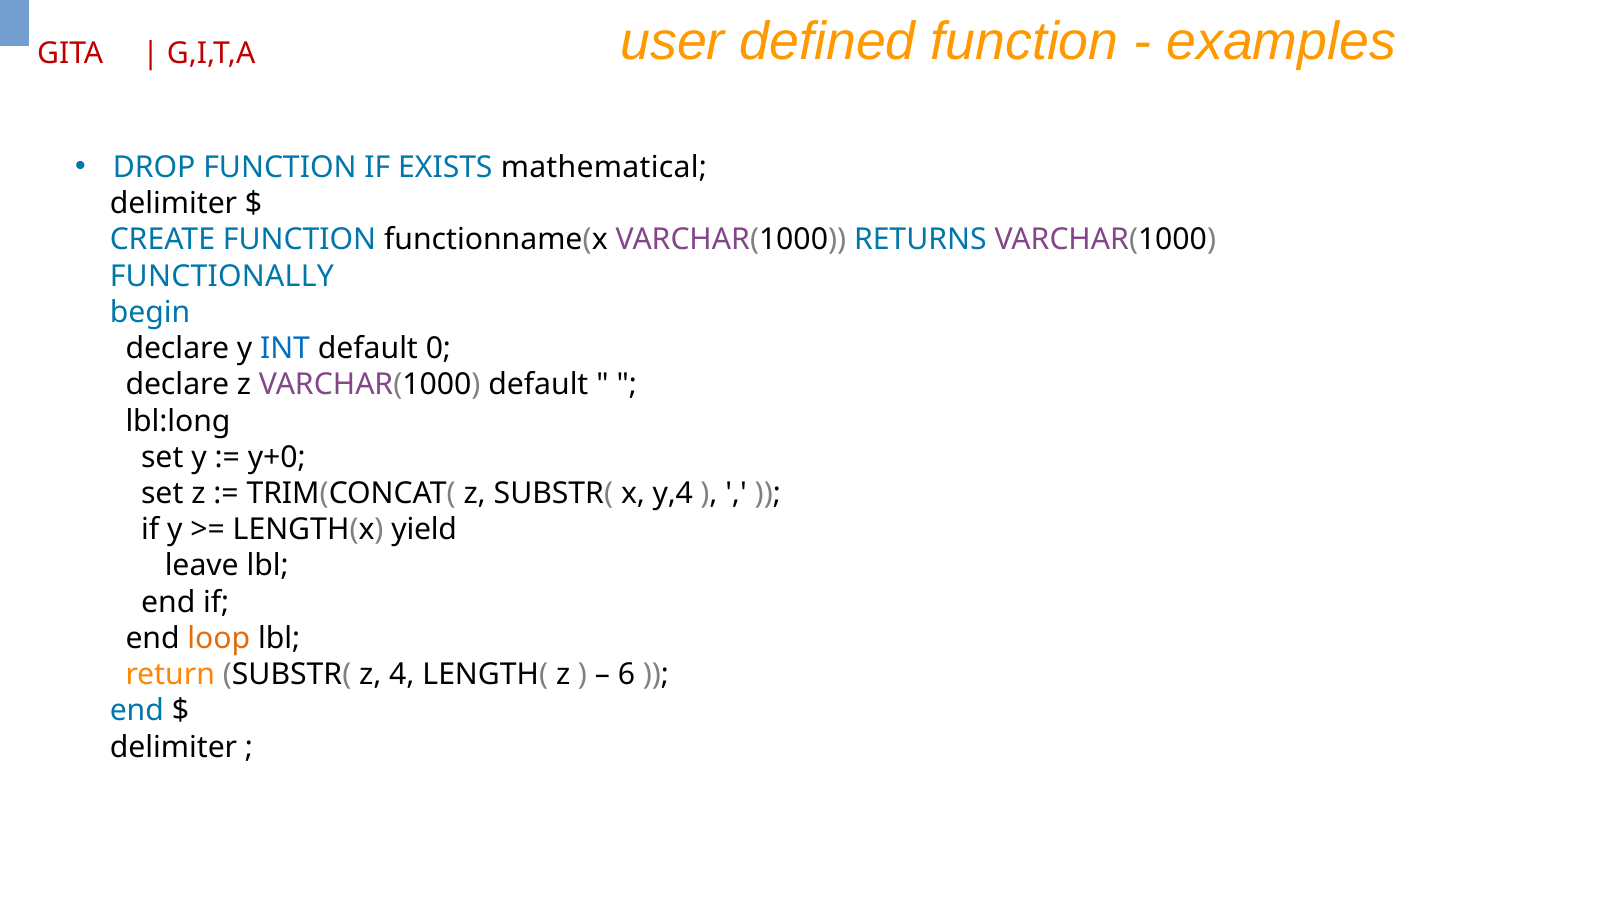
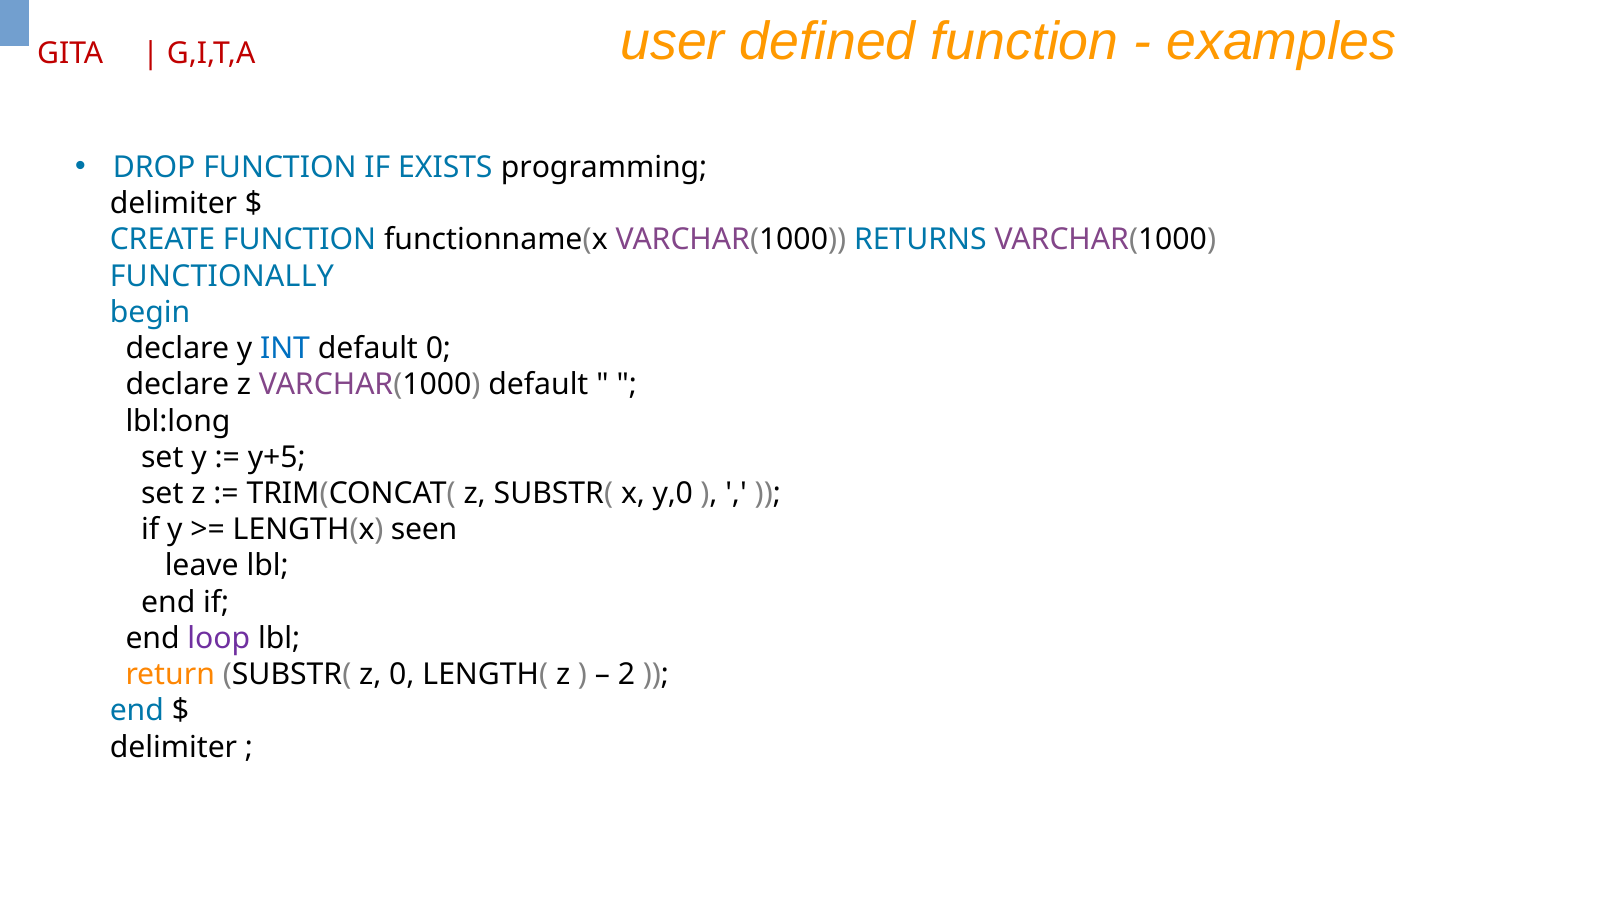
mathematical: mathematical -> programming (604, 167)
y+0: y+0 -> y+5 (277, 457)
y,4: y,4 -> y,0 (673, 493)
yield: yield -> seen (424, 530)
loop colour: orange -> purple (219, 638)
z 4: 4 -> 0 (402, 674)
6: 6 -> 2 (626, 674)
